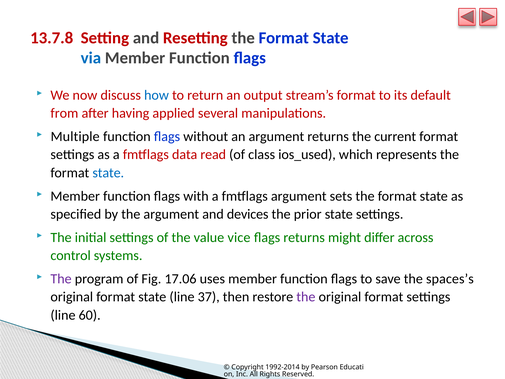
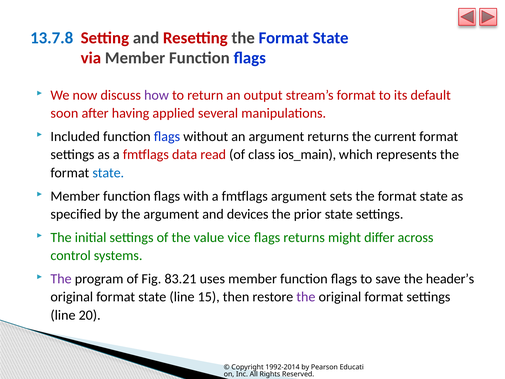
13.7.8 colour: red -> blue (52, 38)
via colour: blue -> red (91, 58)
how colour: blue -> purple (156, 95)
from: from -> soon (64, 113)
Multiple: Multiple -> Included (75, 136)
ios_used: ios_used -> ios_main (307, 155)
17.06: 17.06 -> 83.21 (181, 279)
spaces’s: spaces’s -> header’s (450, 279)
37: 37 -> 15 (209, 297)
60: 60 -> 20 (90, 315)
